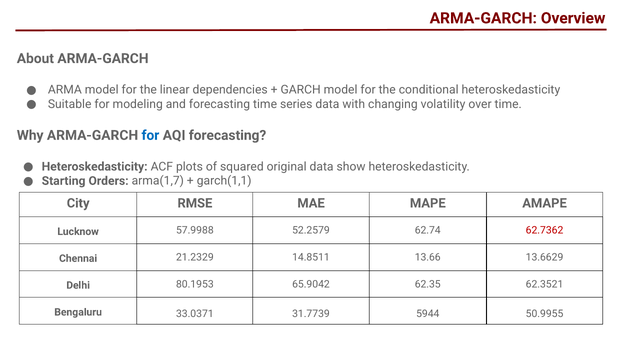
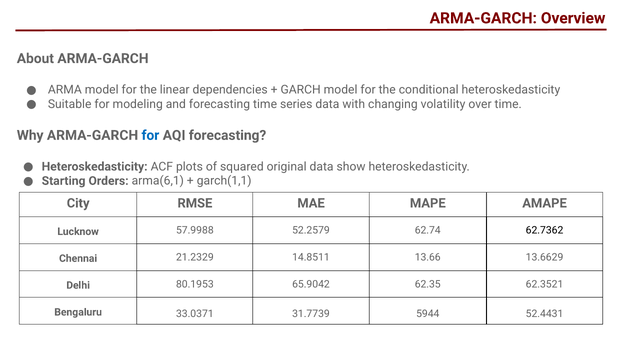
arma(1,7: arma(1,7 -> arma(6,1 (158, 181)
62.7362 colour: red -> black (545, 230)
50.9955: 50.9955 -> 52.4431 (545, 314)
